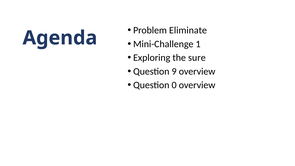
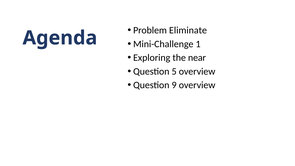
sure: sure -> near (197, 58)
9: 9 -> 5 (174, 71)
0: 0 -> 9 (174, 85)
